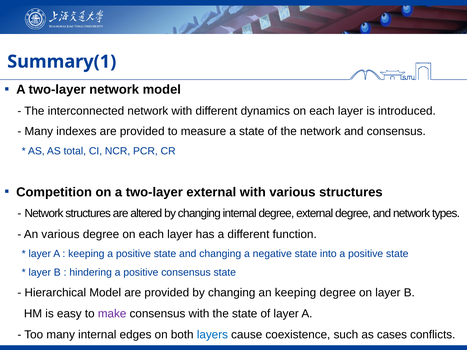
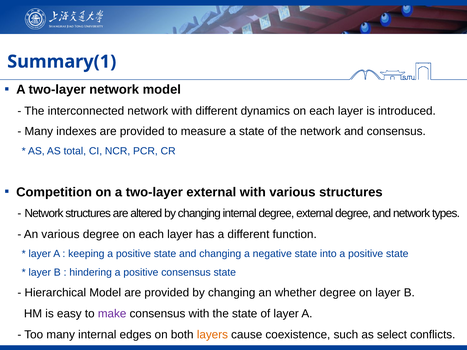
an keeping: keeping -> whether (296, 293)
layers colour: blue -> orange (212, 335)
cases: cases -> select (392, 335)
